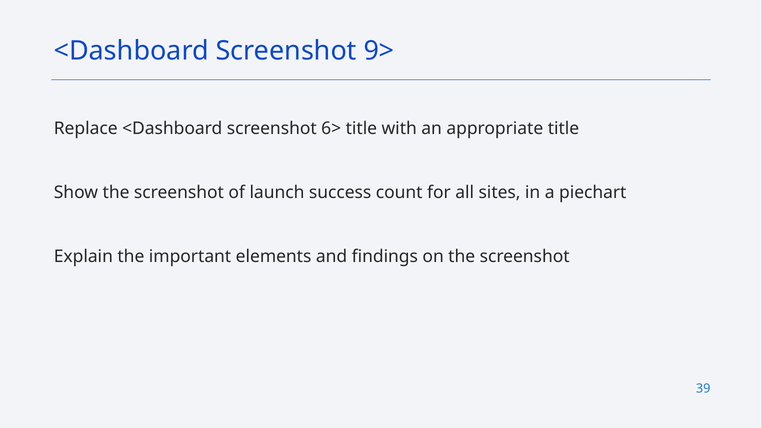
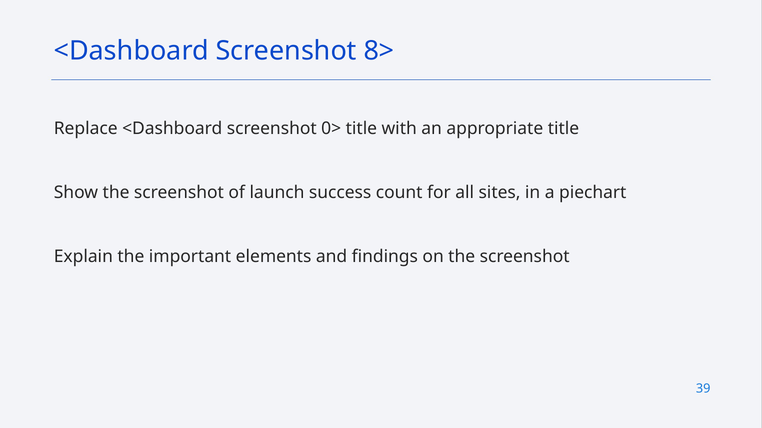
9>: 9> -> 8> (379, 51)
6>: 6> -> 0> (331, 129)
